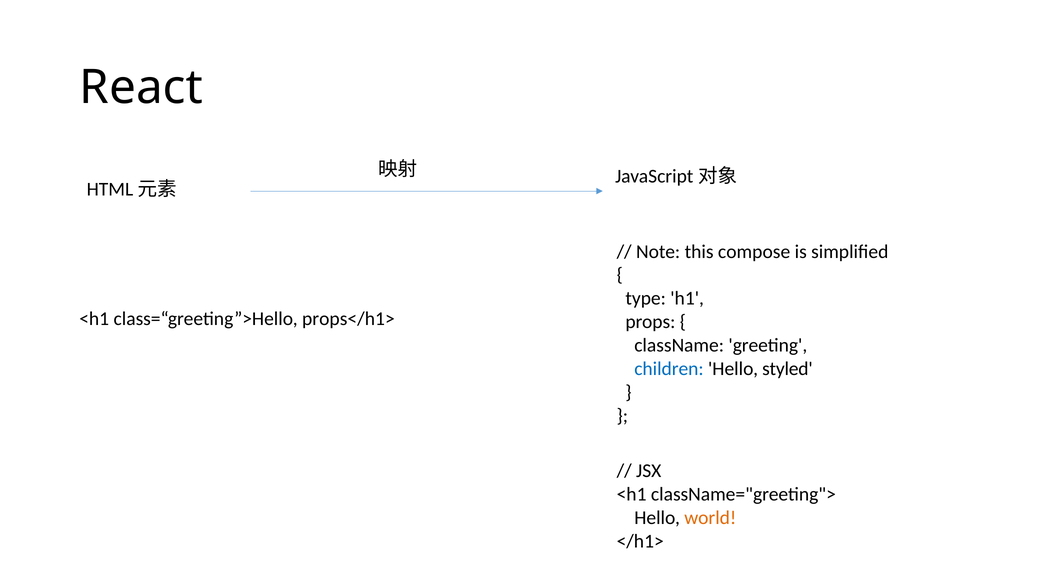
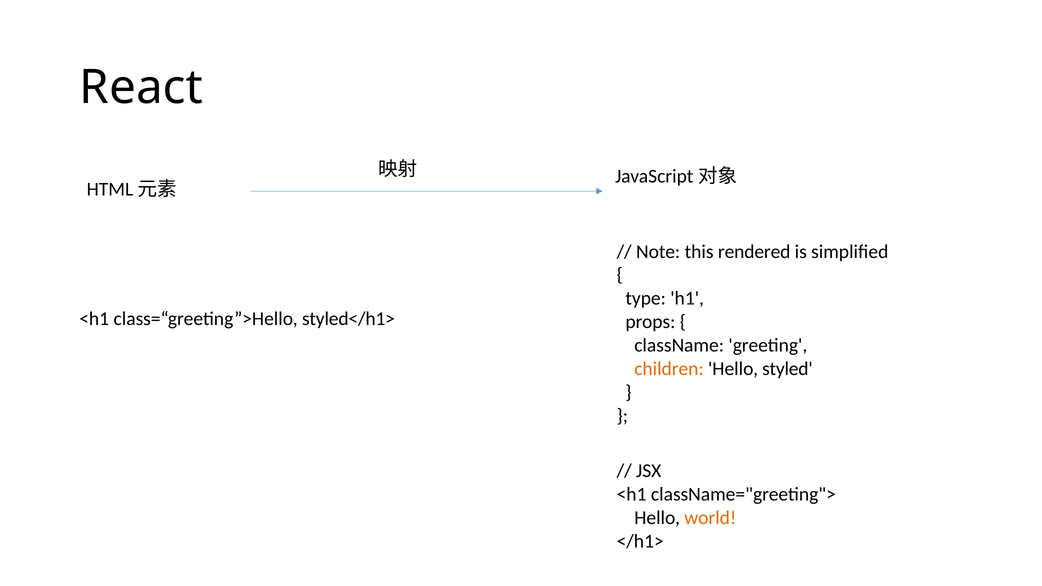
compose: compose -> rendered (754, 252)
props</h1>: props</h1> -> styled</h1> (348, 319)
children colour: blue -> orange (669, 369)
